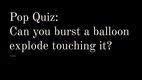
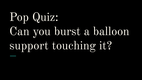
explode: explode -> support (29, 45)
